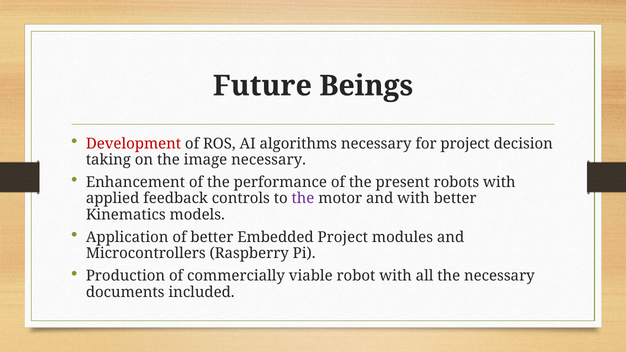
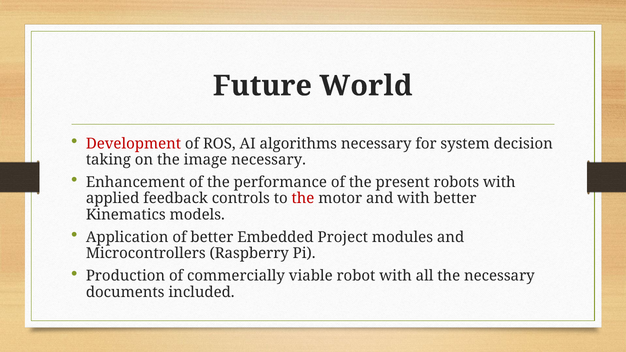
Beings: Beings -> World (366, 86)
for project: project -> system (465, 144)
the colour: purple -> red (303, 199)
